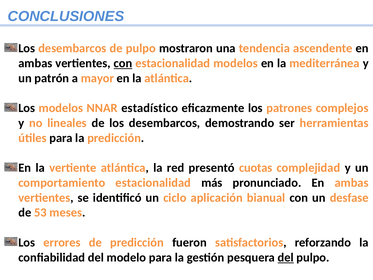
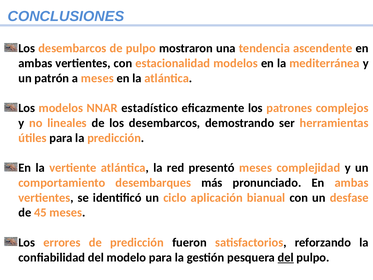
con underline: present -> none (123, 63)
a mayor: mayor -> meses (97, 78)
presentó cuotas: cuotas -> meses (256, 168)
comportamiento estacionalidad: estacionalidad -> desembarques (153, 183)
53: 53 -> 45 (40, 212)
